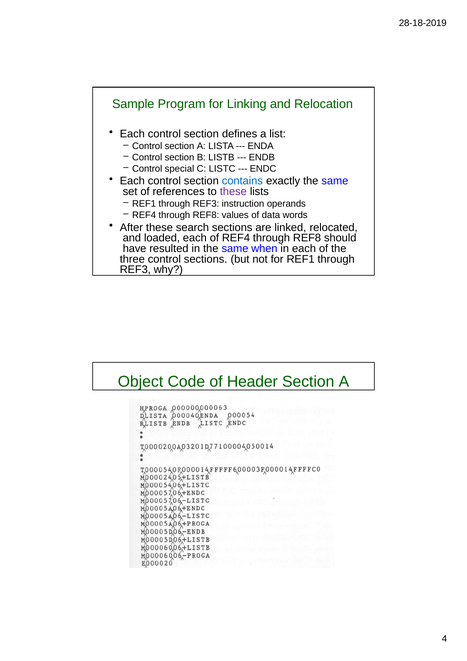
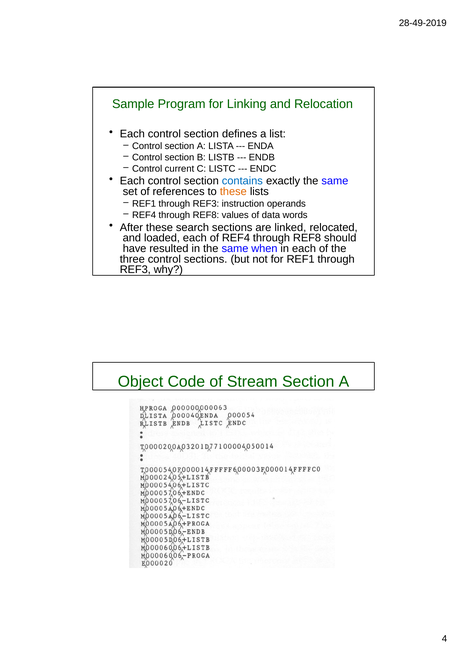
28-18-2019: 28-18-2019 -> 28-49-2019 (423, 23)
special: special -> current (179, 169)
these colour: purple -> orange (233, 191)
Header: Header -> Stream (252, 382)
